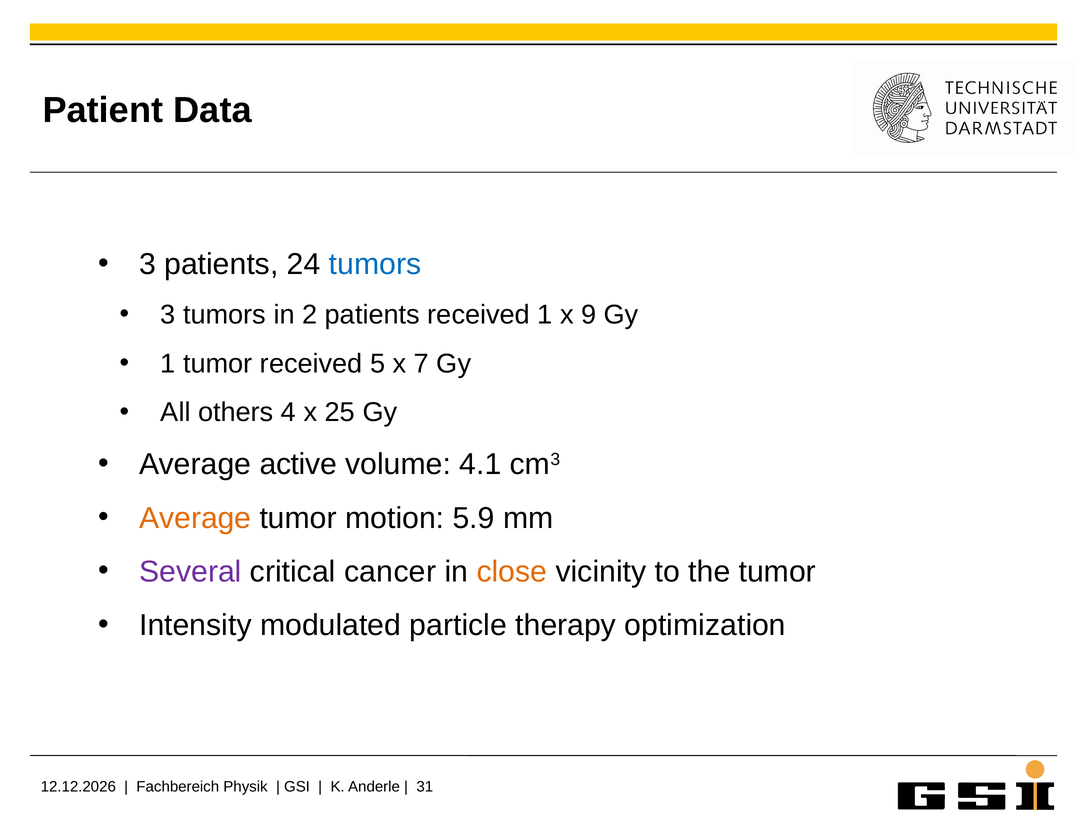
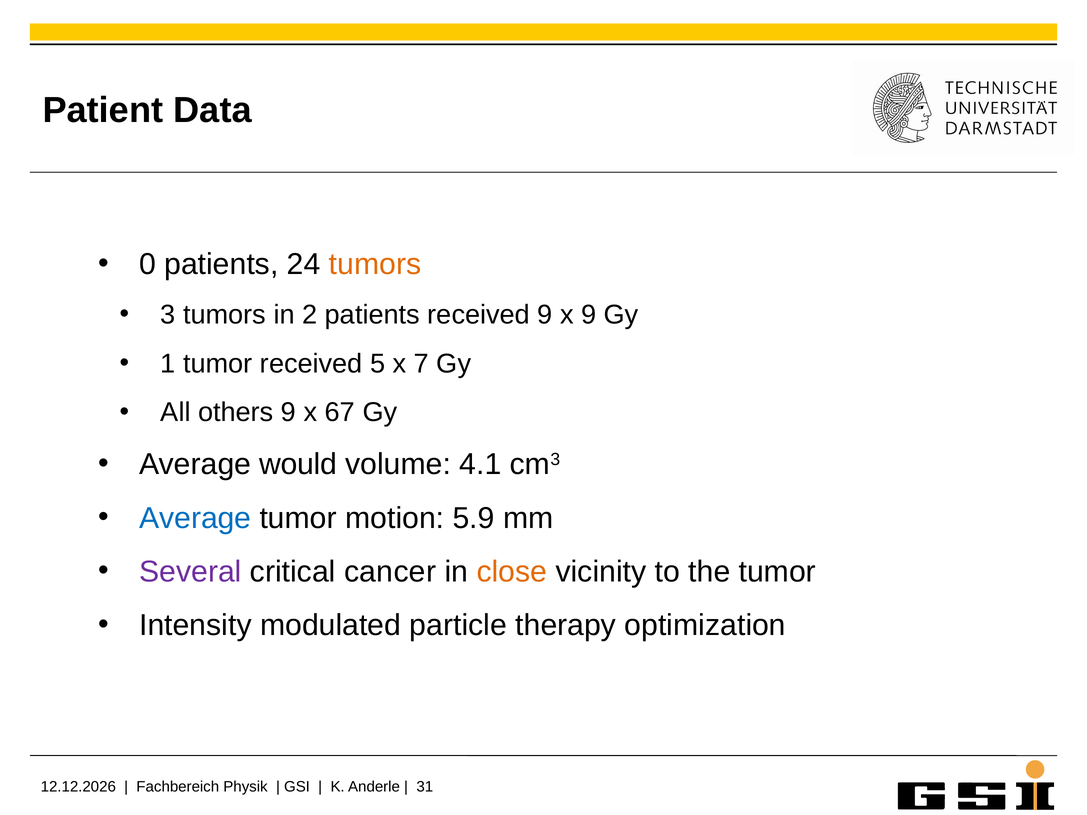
3: 3 -> 0 (148, 264)
tumors colour: blue -> orange (375, 264)
received 1: 1 -> 9 (545, 315)
others 4: 4 -> 9 (289, 413)
25: 25 -> 67 (340, 413)
active: active -> would (298, 465)
Average colour: orange -> blue (195, 518)
